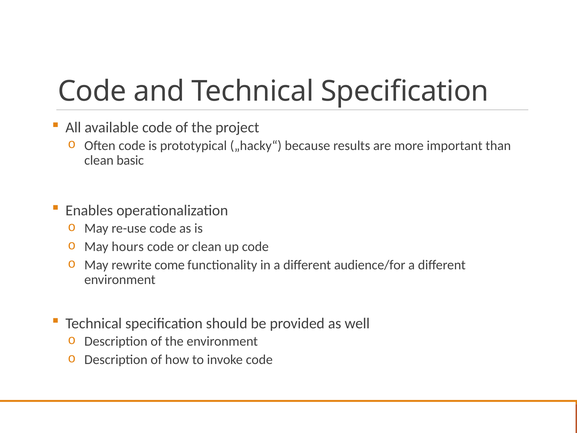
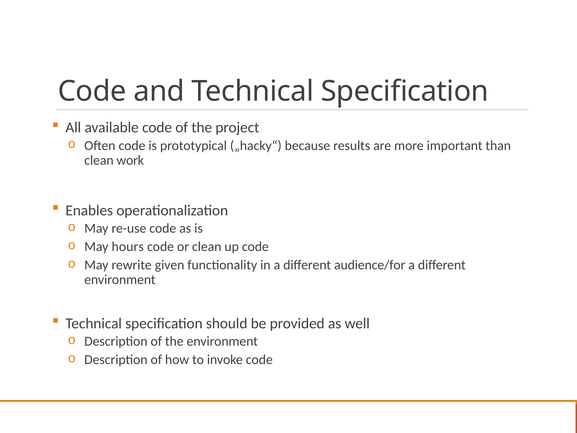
basic: basic -> work (130, 160)
come: come -> given (170, 265)
